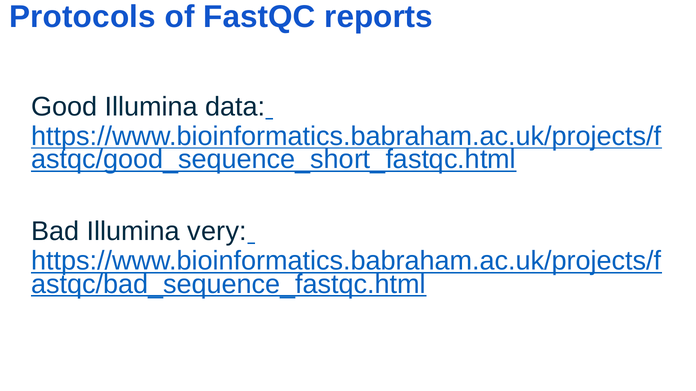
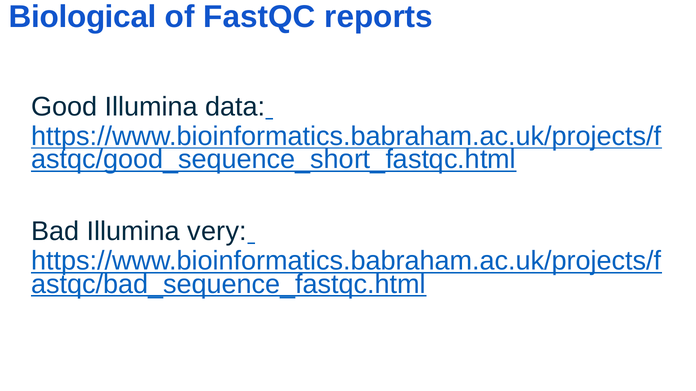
Protocols: Protocols -> Biological (83, 17)
